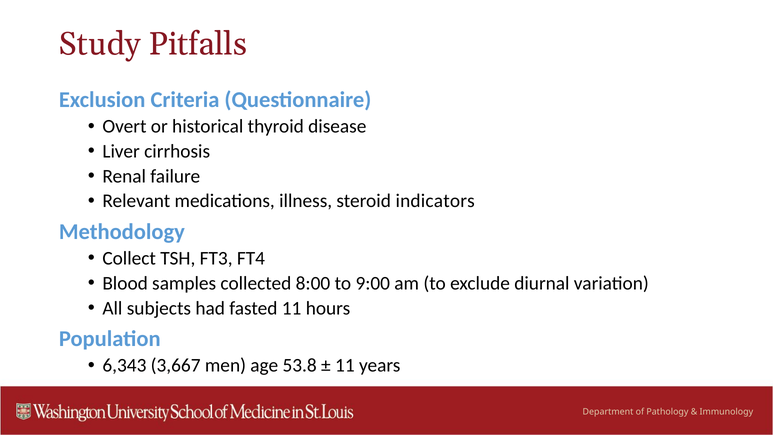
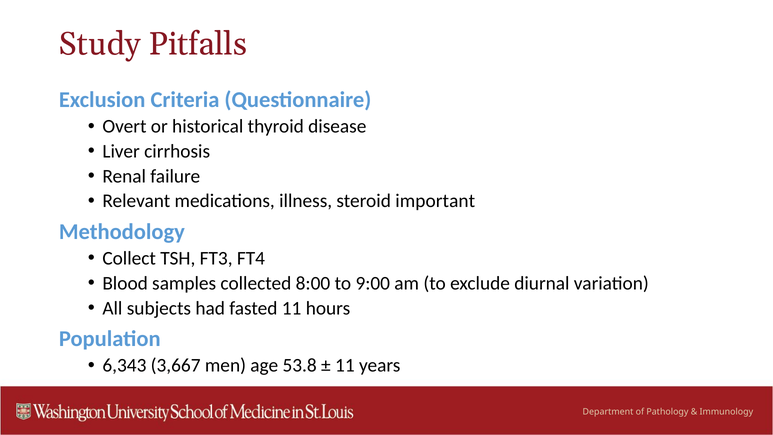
indicators: indicators -> important (435, 201)
